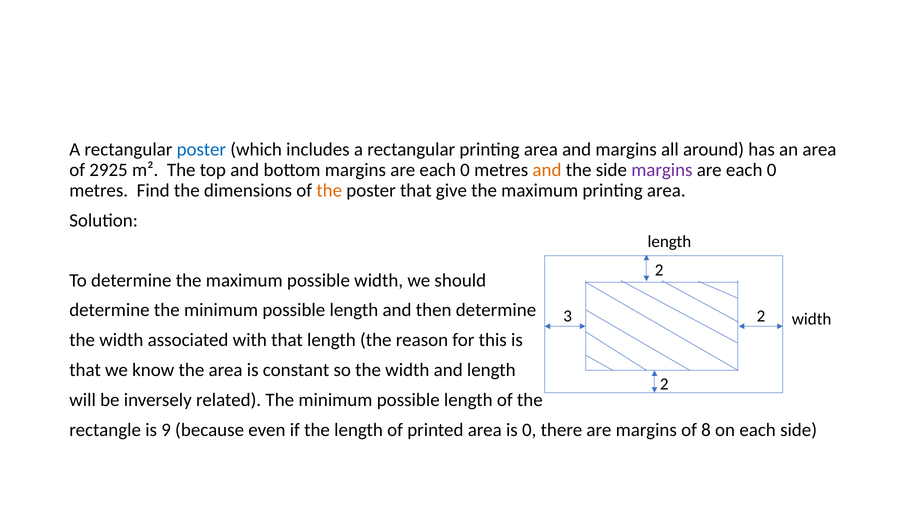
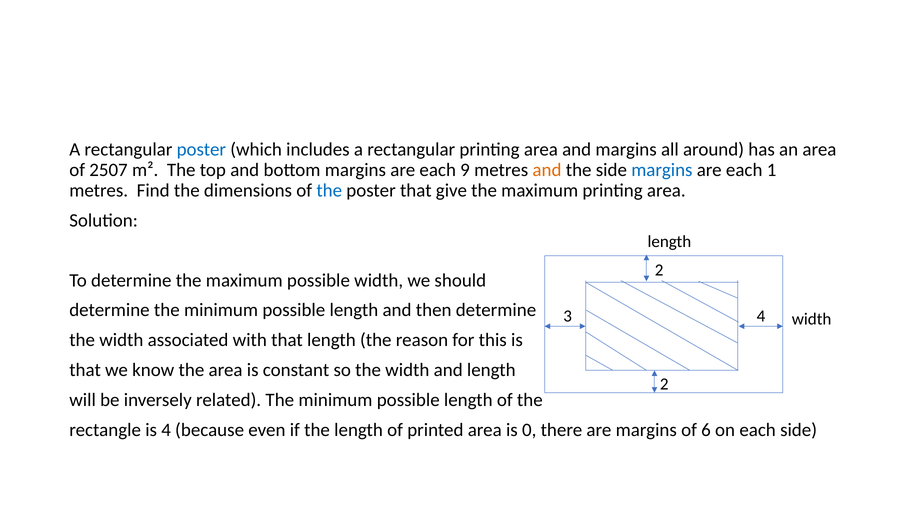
2925: 2925 -> 2507 (109, 170)
0: 0 -> 9 (465, 170)
margins colour: purple -> blue (662, 170)
0: 0 -> 1 (772, 170)
the colour: orange -> blue (329, 191)
3 2: 2 -> 4 (761, 316)
is 9: 9 -> 4 (166, 430)
8: 8 -> 6 (706, 430)
